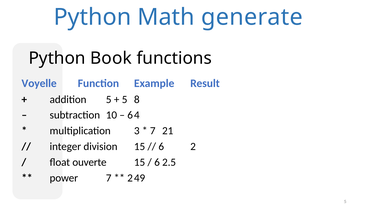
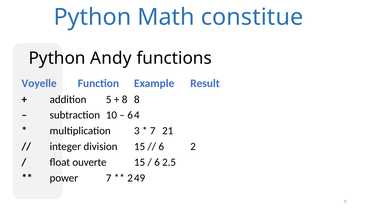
generate: generate -> constitue (252, 17)
Book: Book -> Andy (111, 58)
5: 5 -> 8 (125, 99)
